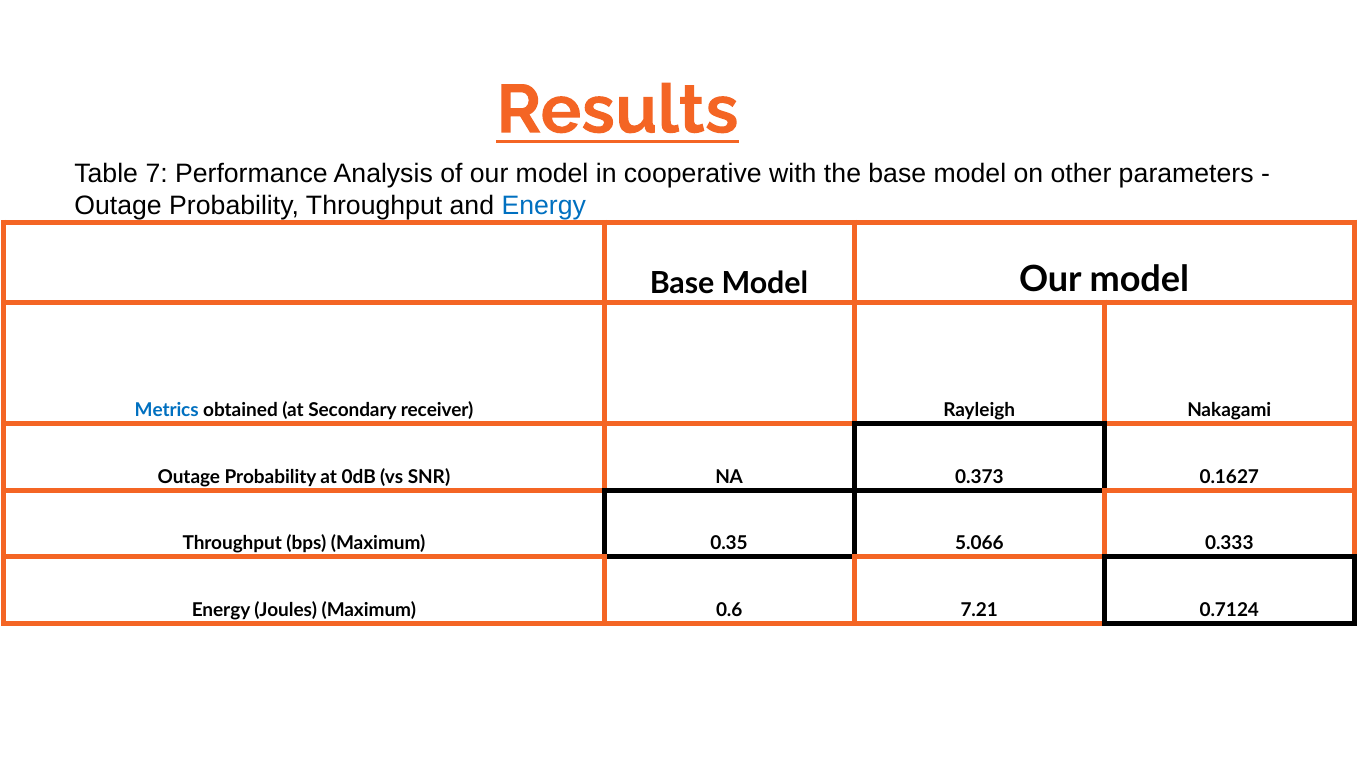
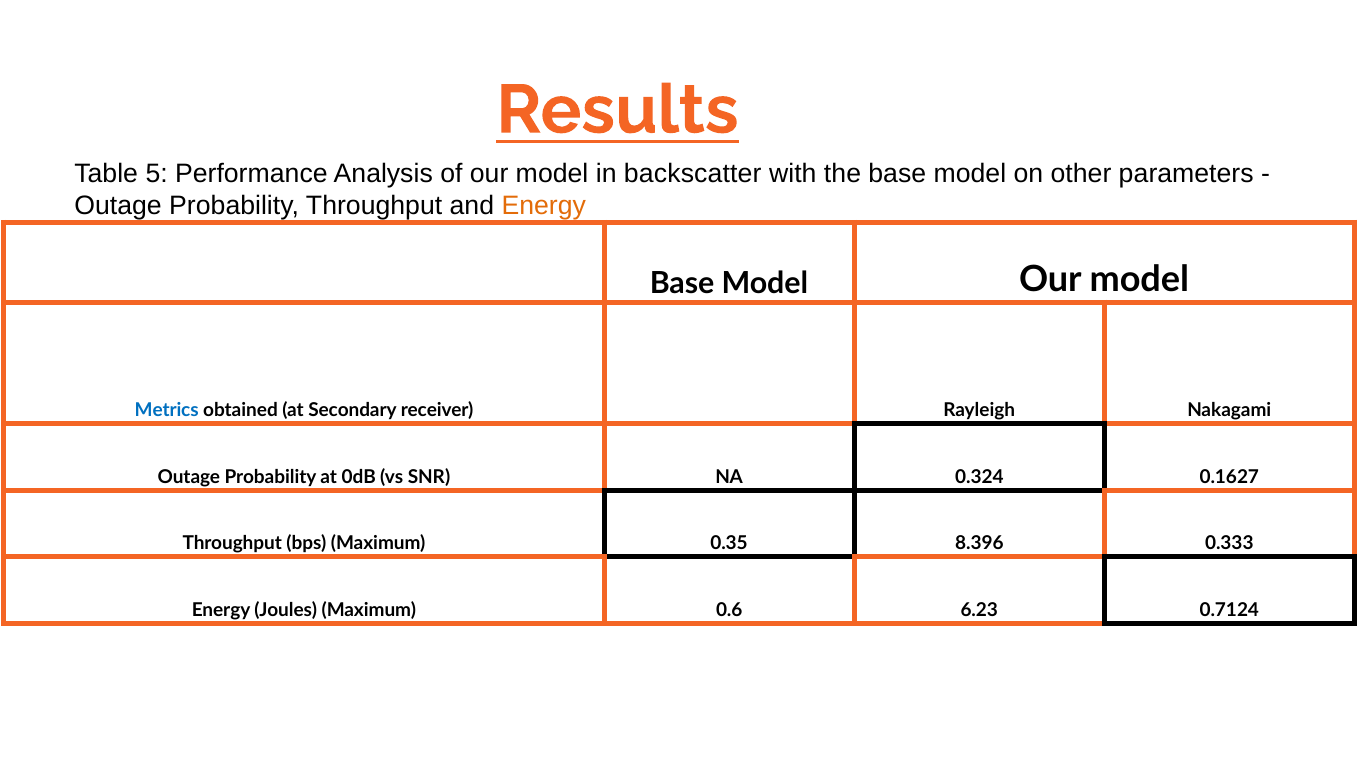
7: 7 -> 5 (157, 174)
cooperative: cooperative -> backscatter (693, 174)
Energy colour: blue -> orange (544, 206)
0.373: 0.373 -> 0.324 (979, 477)
5.066: 5.066 -> 8.396 (979, 544)
7.21: 7.21 -> 6.23 (979, 610)
